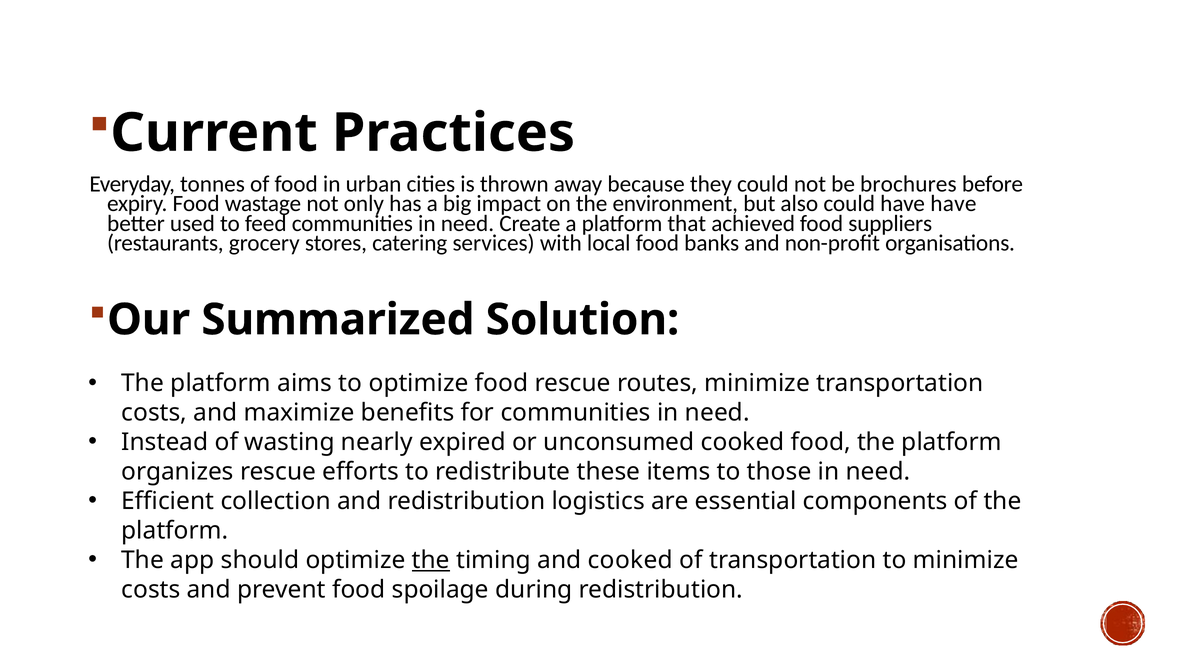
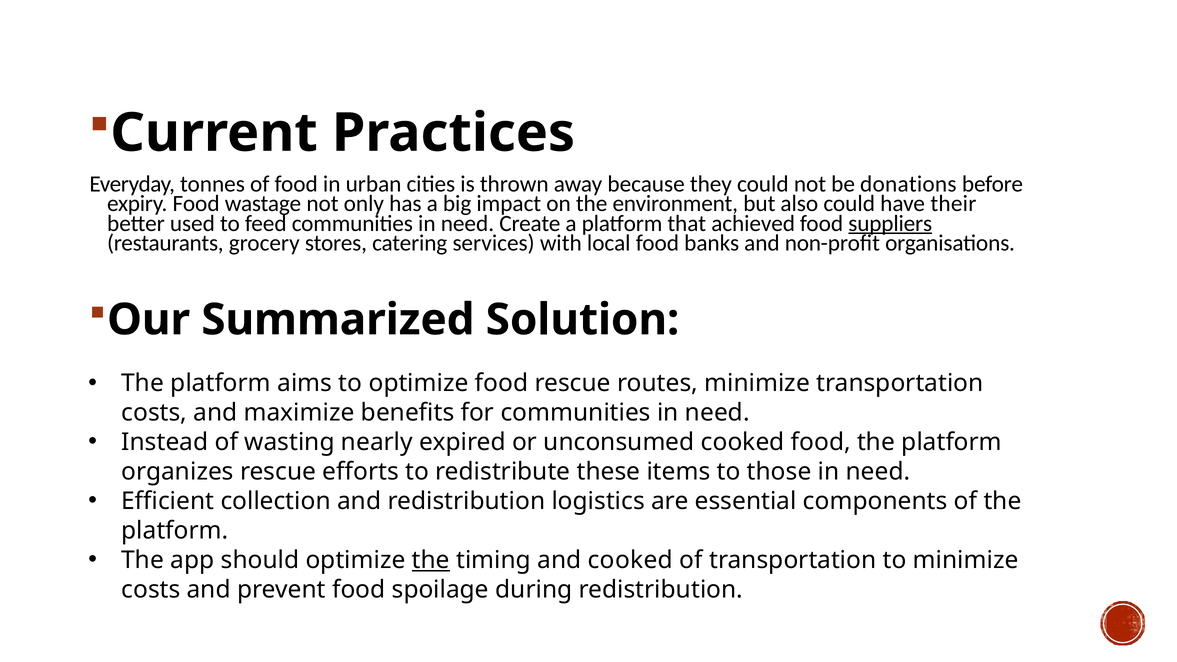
brochures: brochures -> donations (908, 184)
have have: have -> their (953, 204)
suppliers underline: none -> present (890, 223)
